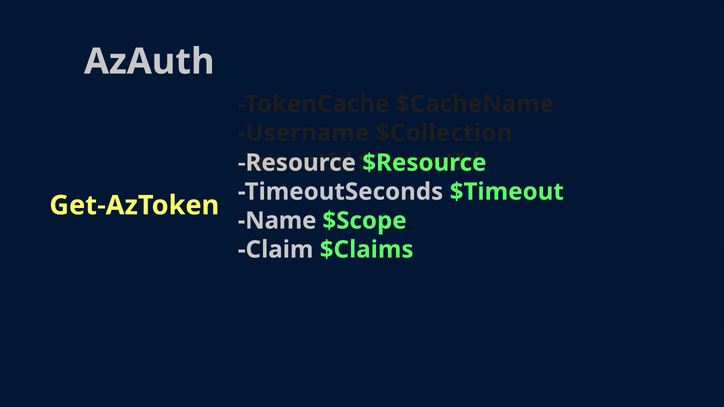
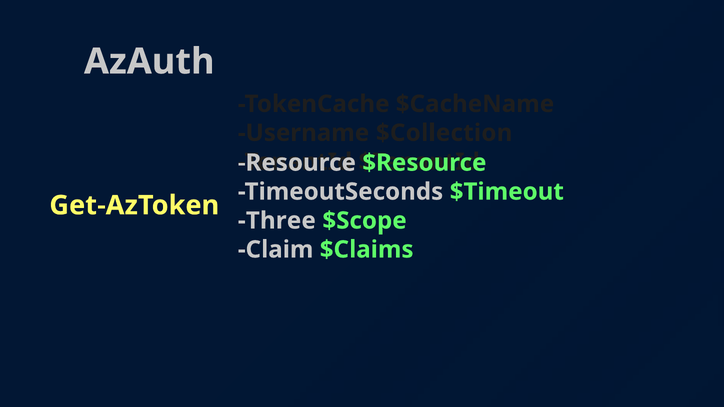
Name: Name -> Three (277, 221)
